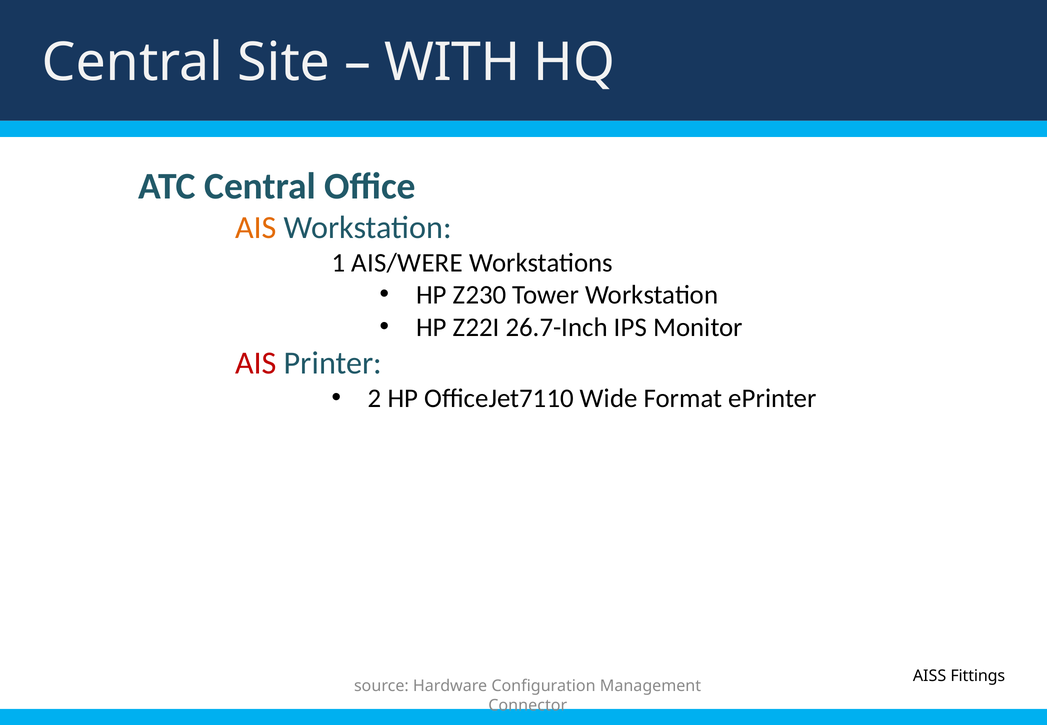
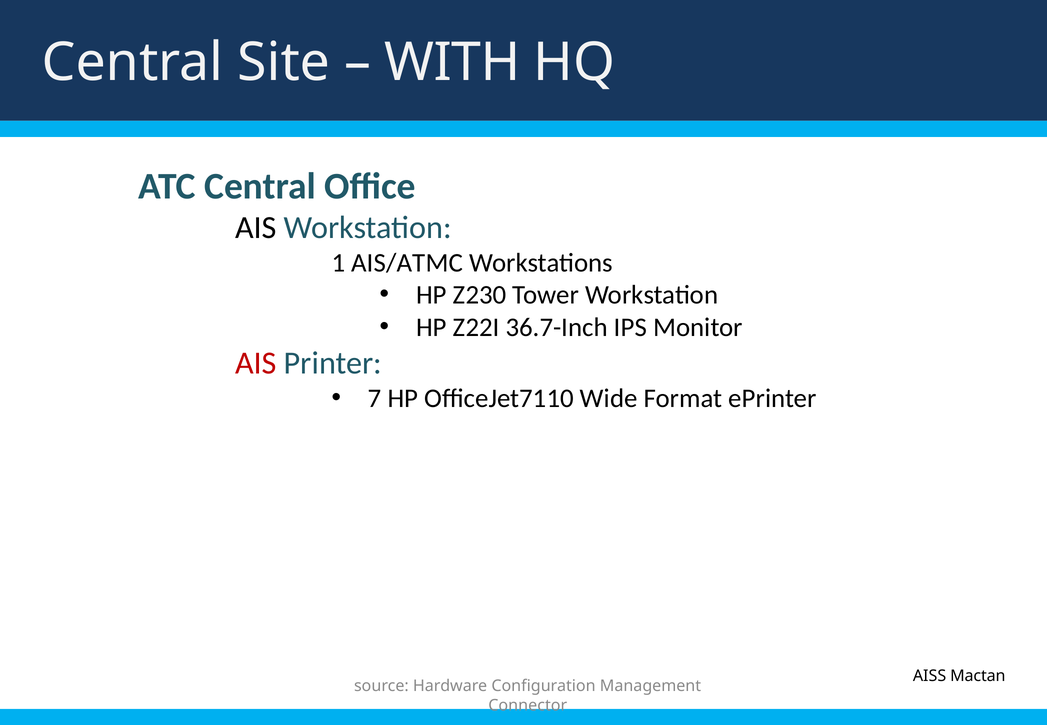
AIS colour: orange -> black (256, 228)
AIS/WERE: AIS/WERE -> AIS/ATMC (407, 263)
26.7-Inch: 26.7-Inch -> 36.7-Inch (557, 327)
2: 2 -> 7 (375, 398)
Fittings: Fittings -> Mactan (978, 676)
